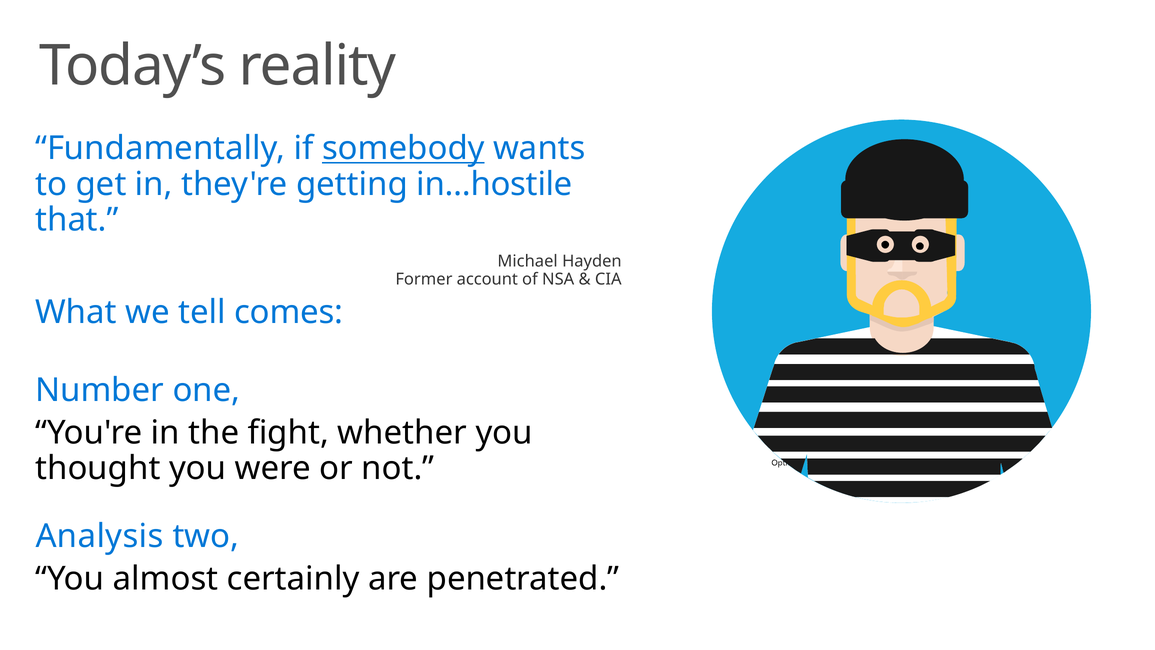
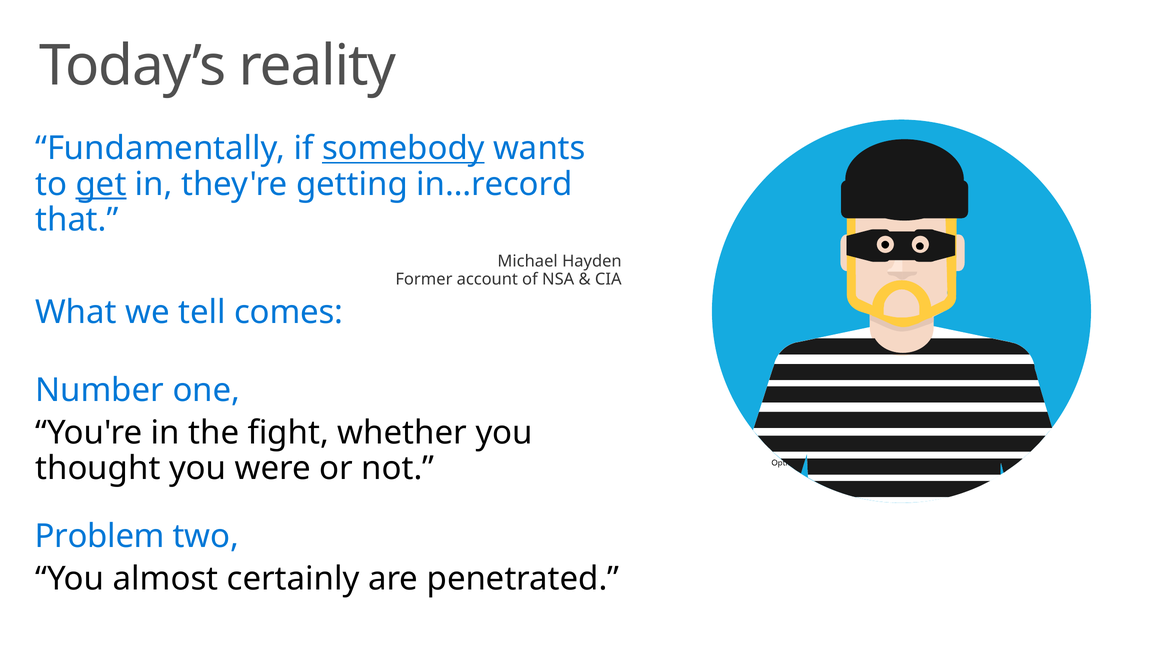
get underline: none -> present (101, 184)
in…hostile: in…hostile -> in…record (494, 184)
Analysis: Analysis -> Problem (100, 536)
